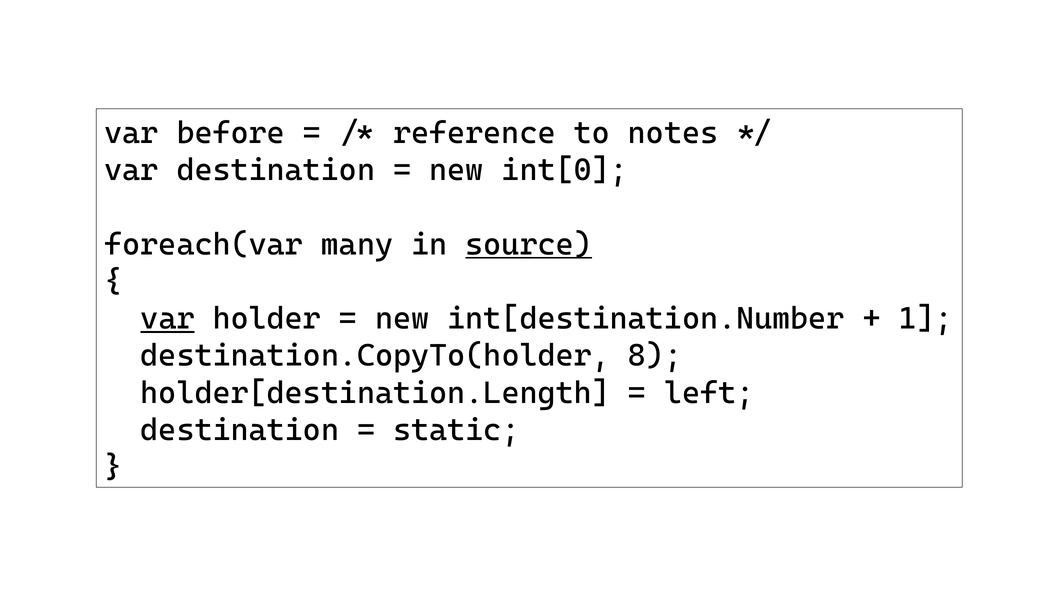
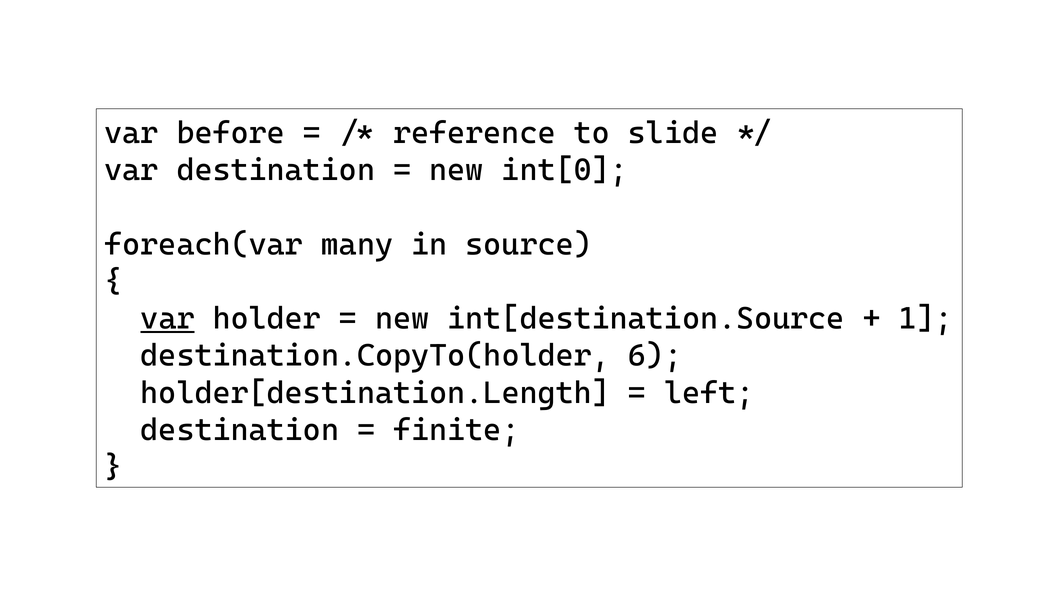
notes: notes -> slide (673, 133)
source underline: present -> none (529, 244)
int[destination.Number: int[destination.Number -> int[destination.Source (646, 319)
8: 8 -> 6 (655, 356)
static: static -> finite (456, 430)
